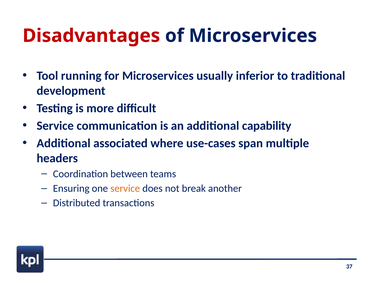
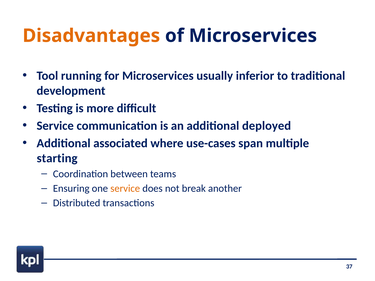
Disadvantages colour: red -> orange (91, 36)
capability: capability -> deployed (267, 126)
headers: headers -> starting (57, 158)
